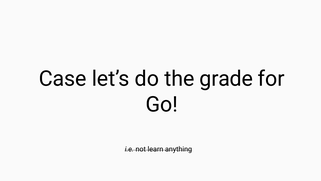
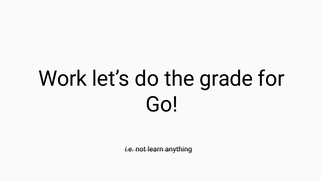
Case: Case -> Work (63, 79)
